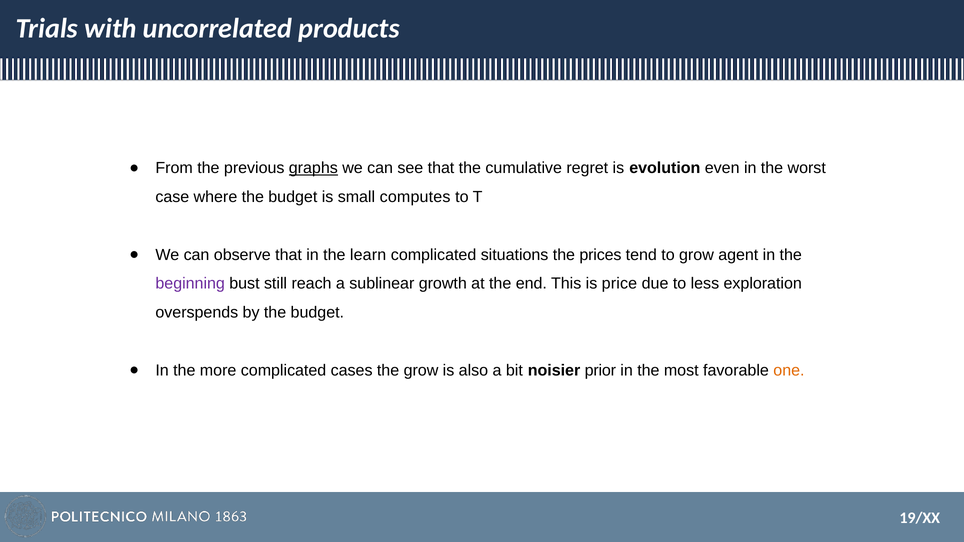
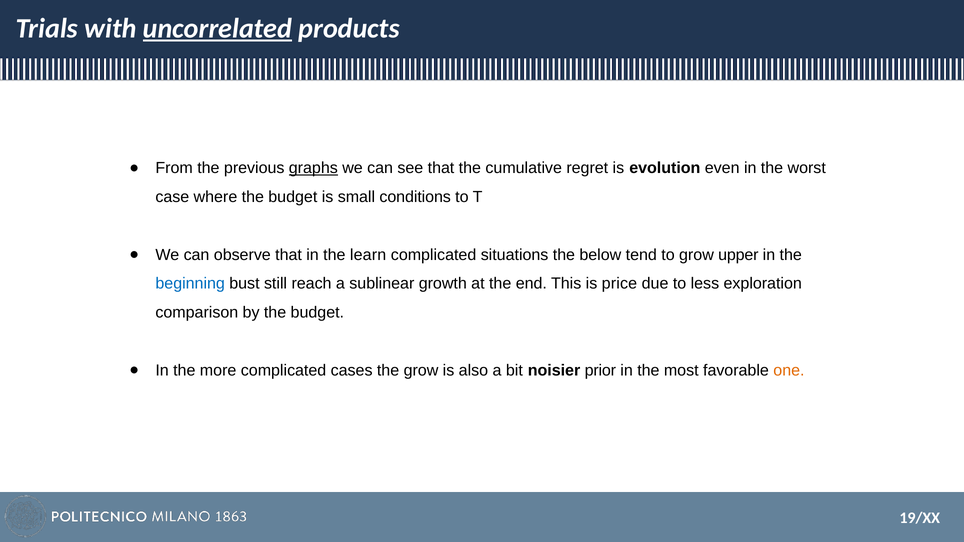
uncorrelated underline: none -> present (217, 28)
computes: computes -> conditions (415, 197)
prices: prices -> below (600, 255)
agent: agent -> upper (738, 255)
beginning colour: purple -> blue (190, 284)
overspends: overspends -> comparison (197, 313)
